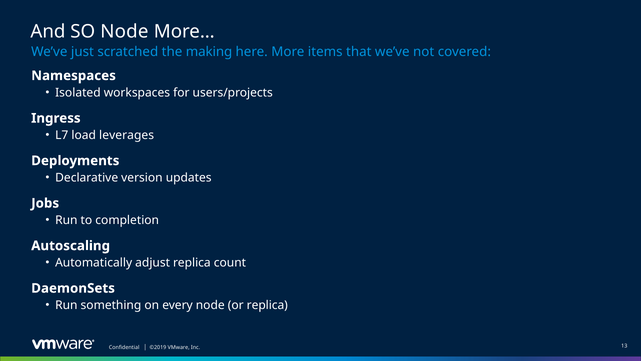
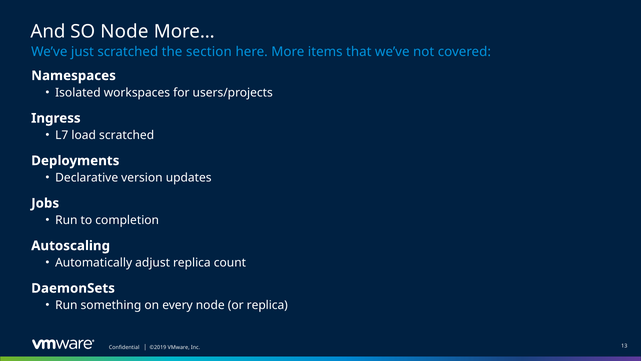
making: making -> section (209, 52)
load leverages: leverages -> scratched (127, 135)
